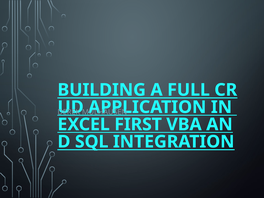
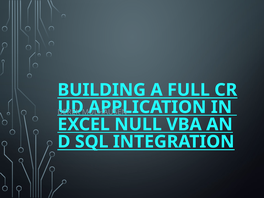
FIRST: FIRST -> NULL (138, 124)
